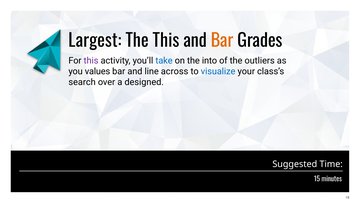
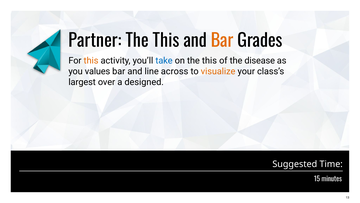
Largest: Largest -> Partner (95, 41)
this colour: purple -> orange (91, 60)
on the into: into -> this (209, 60)
outliers: outliers -> disease (260, 60)
visualize colour: blue -> orange (218, 71)
search: search -> largest (82, 82)
